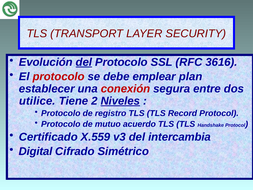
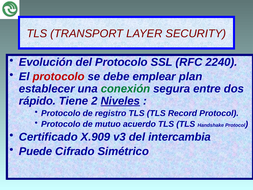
del underline: present -> none (84, 62)
3616: 3616 -> 2240 (221, 62)
conexión colour: red -> green (126, 89)
utilice: utilice -> rápido (37, 101)
X.559: X.559 -> X.909 (95, 137)
Digital: Digital -> Puede (36, 151)
